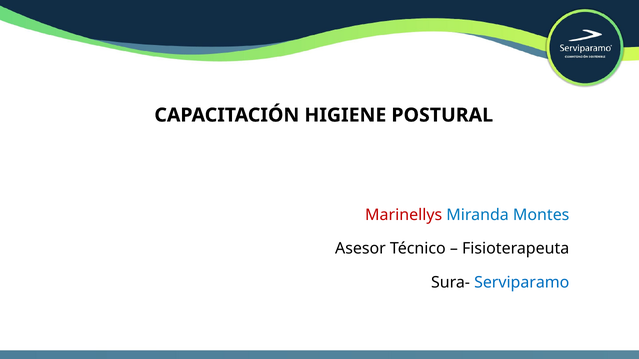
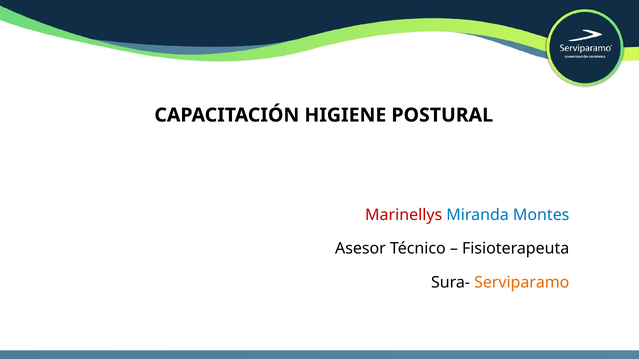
Serviparamo colour: blue -> orange (522, 283)
